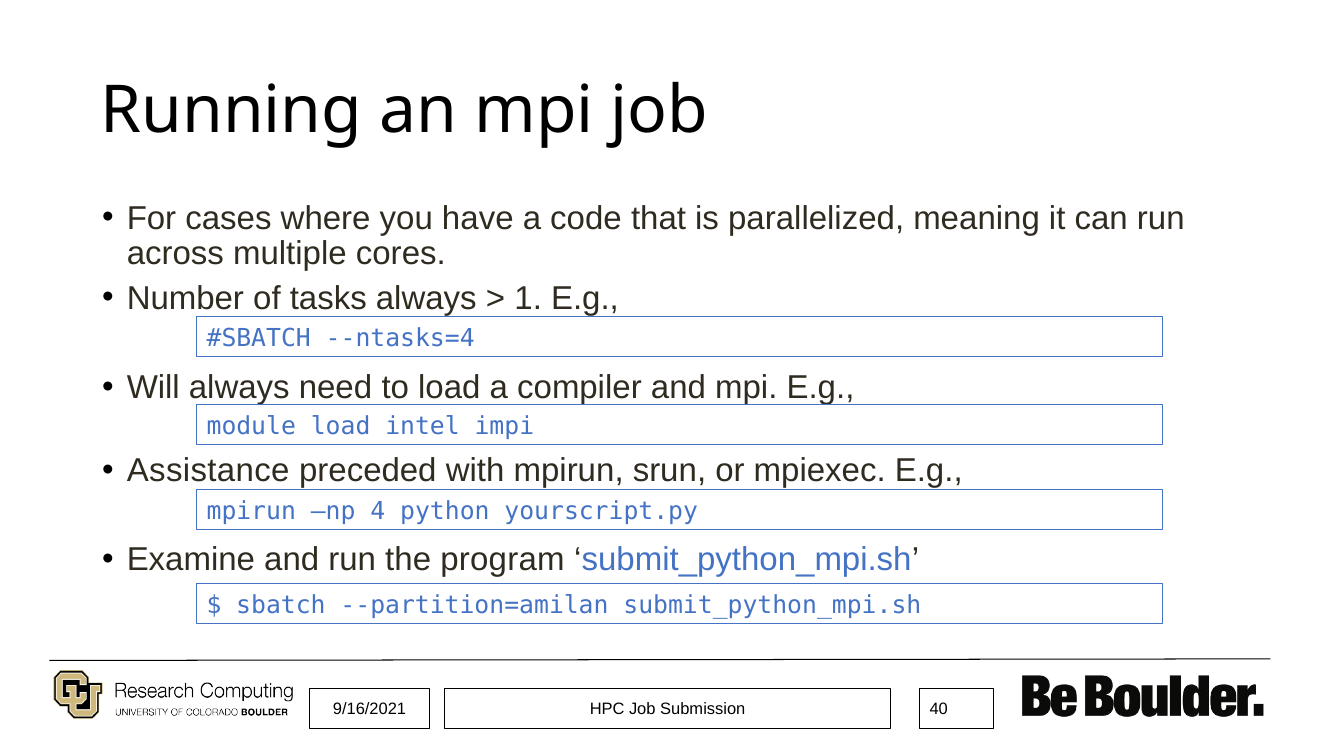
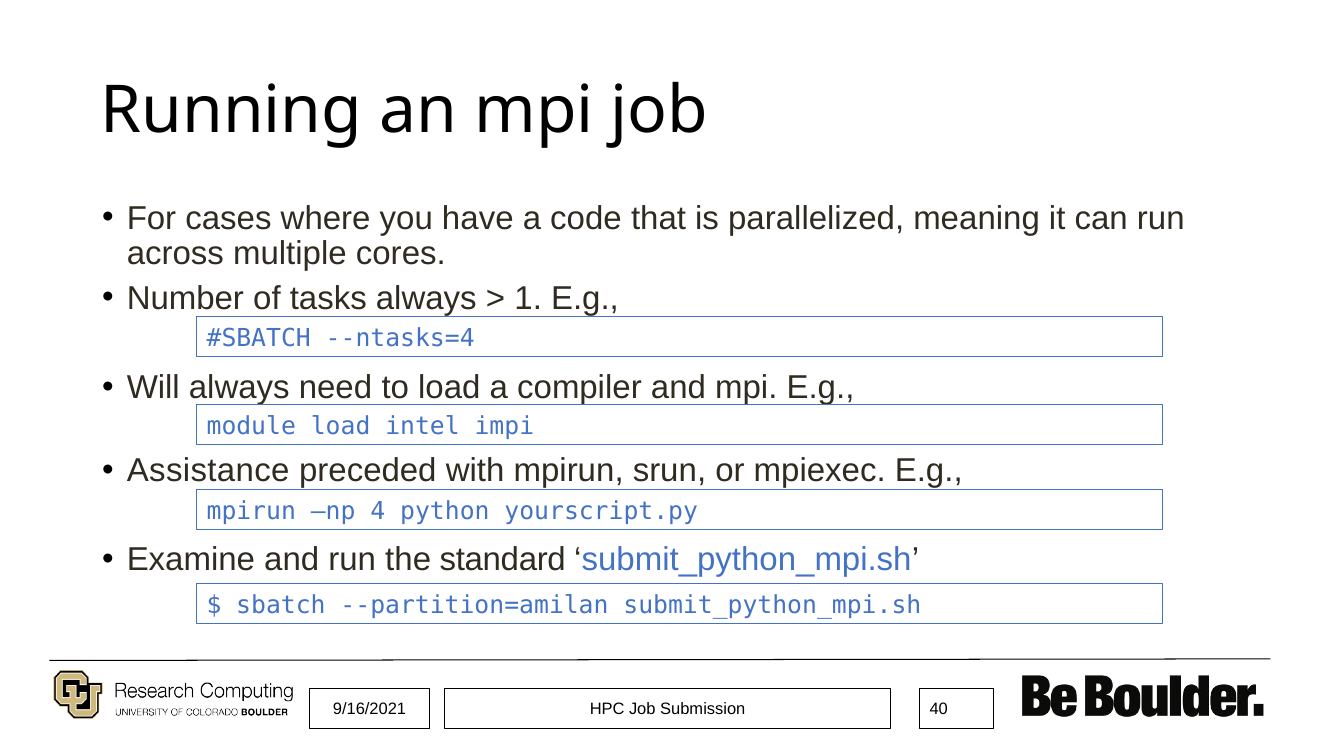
program: program -> standard (503, 560)
